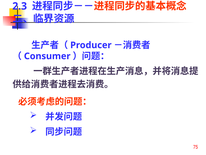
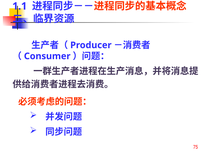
2.3: 2.3 -> 1.1 (20, 6)
